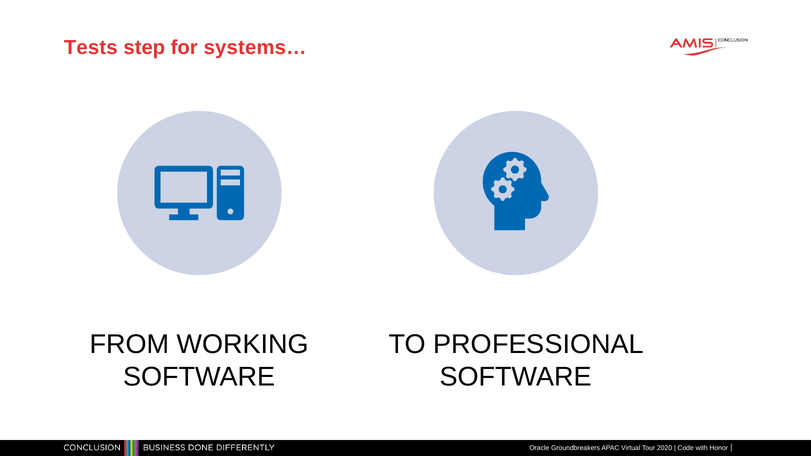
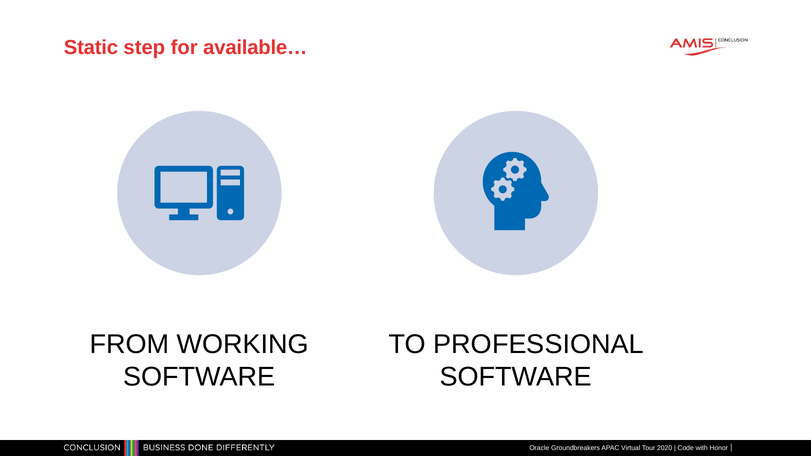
Tests: Tests -> Static (91, 47)
systems…: systems… -> available… (255, 47)
